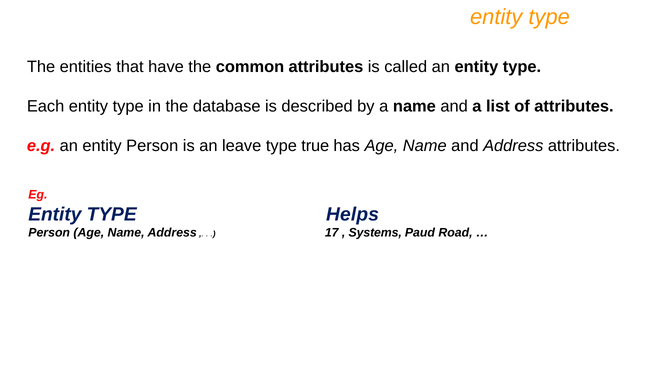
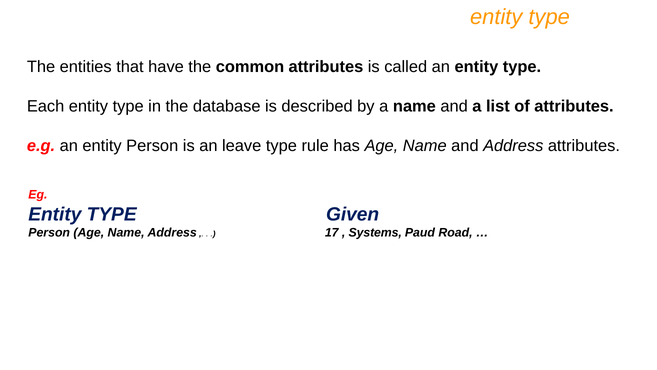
true: true -> rule (315, 146)
Helps: Helps -> Given (353, 214)
